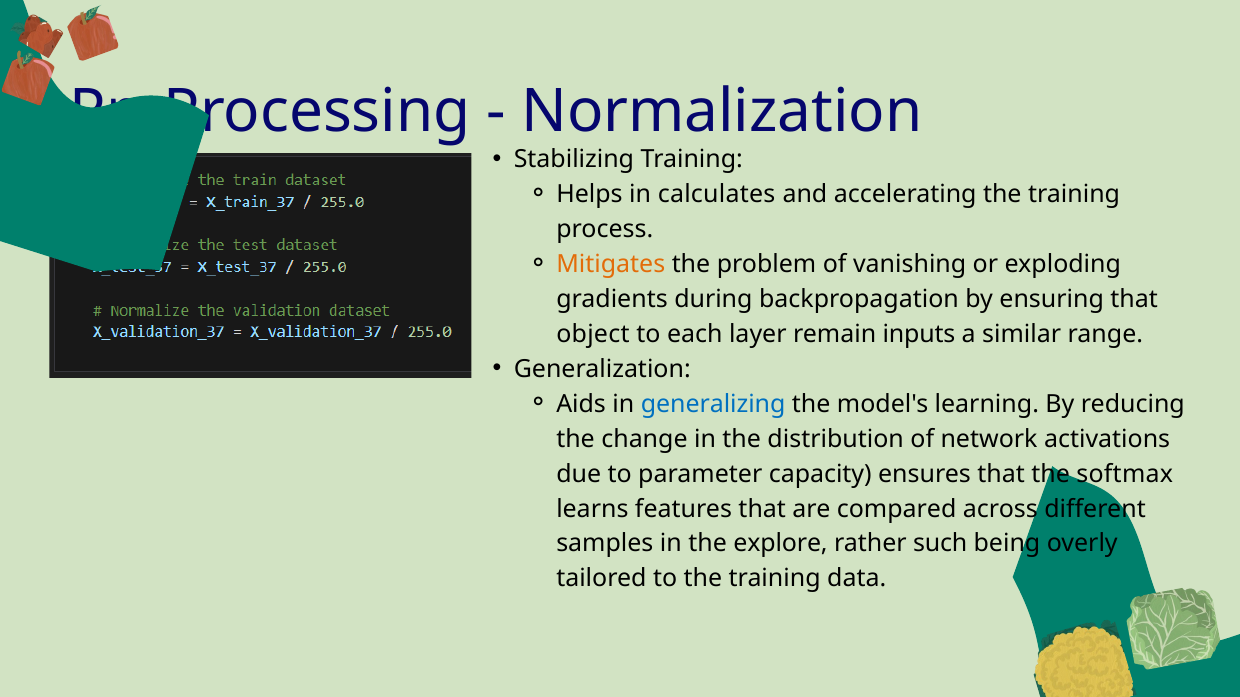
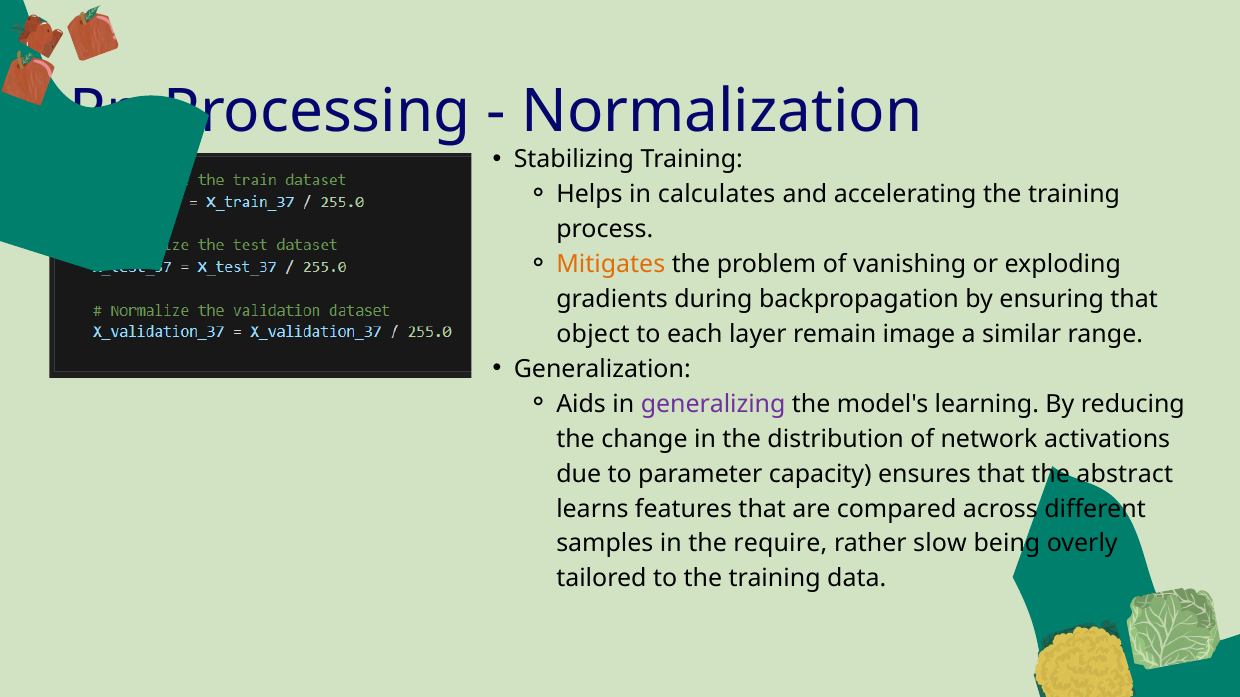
inputs: inputs -> image (919, 334)
generalizing colour: blue -> purple (713, 404)
softmax: softmax -> abstract (1125, 474)
explore: explore -> require (780, 544)
such: such -> slow (940, 544)
